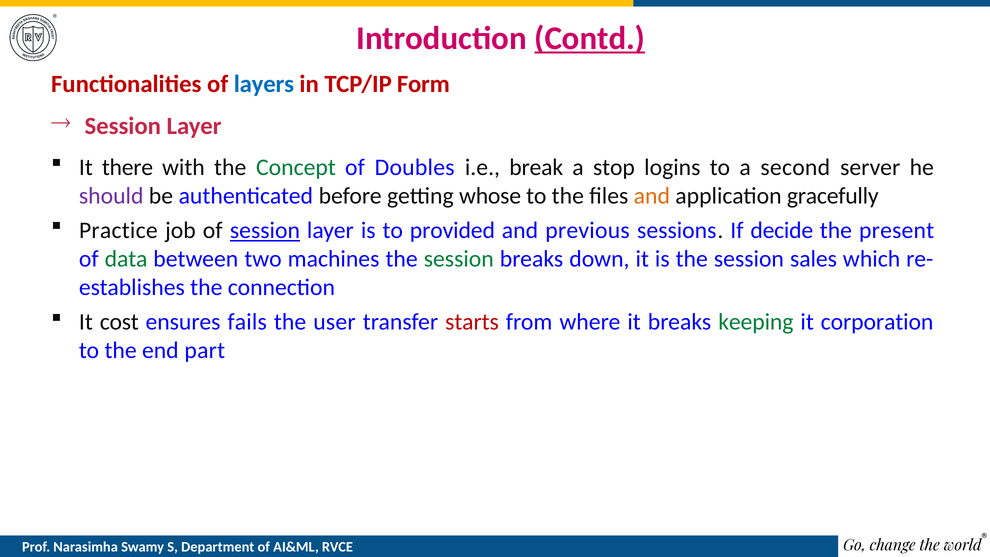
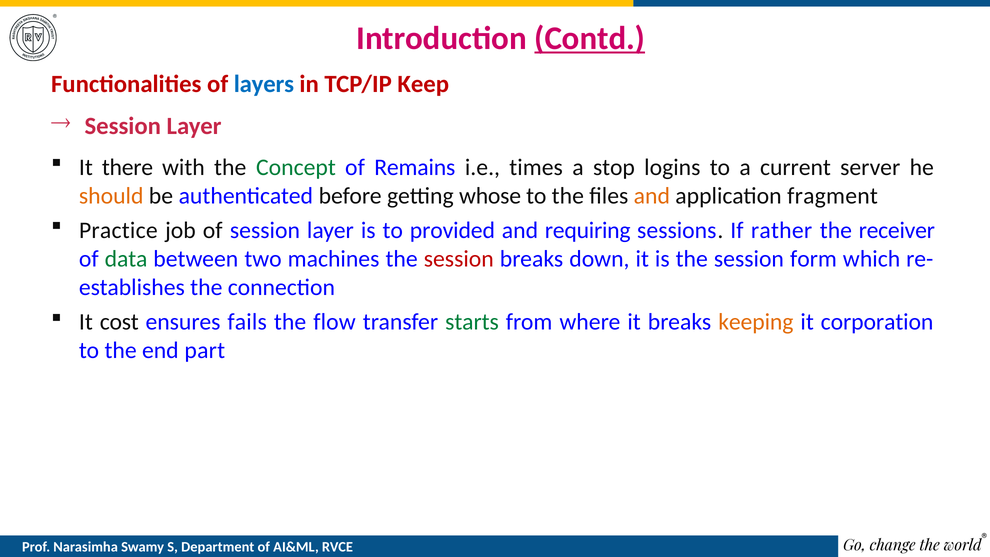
Form: Form -> Keep (423, 84)
Doubles: Doubles -> Remains (415, 167)
break: break -> times (536, 167)
second: second -> current (795, 167)
should colour: purple -> orange (111, 196)
gracefully: gracefully -> fragment (833, 196)
session underline: present -> none (265, 230)
previous: previous -> requiring (588, 230)
decide: decide -> rather (782, 230)
present: present -> receiver (897, 230)
session colour: green -> red (459, 259)
sales: sales -> form (813, 259)
user: user -> flow (335, 322)
starts colour: red -> green (472, 322)
keeping colour: green -> orange (756, 322)
